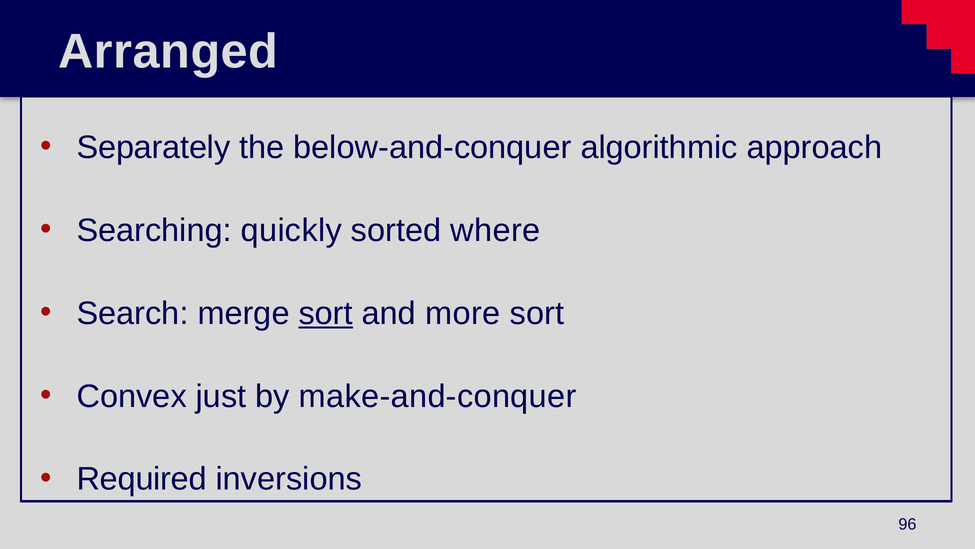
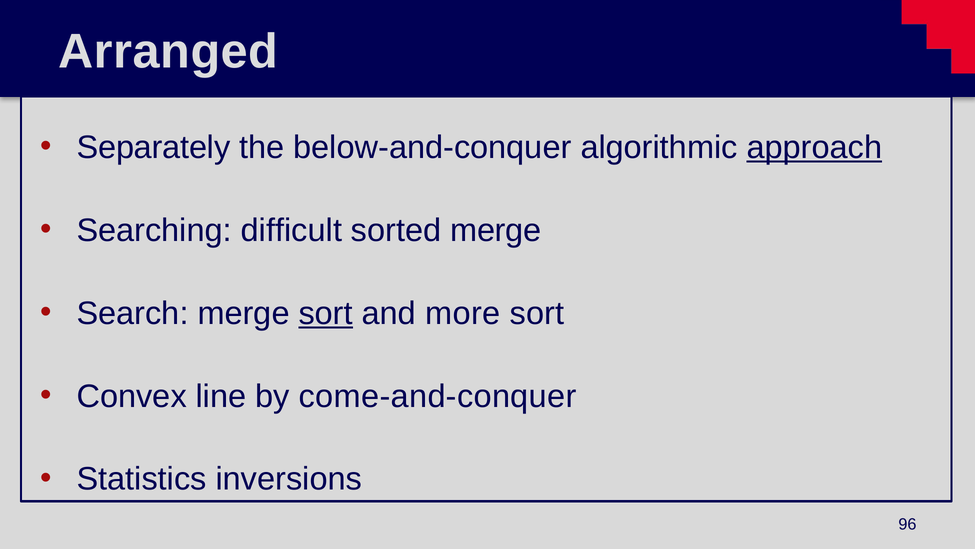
approach underline: none -> present (814, 147)
quickly: quickly -> difficult (291, 230)
sorted where: where -> merge (496, 230)
just: just -> line (221, 396)
make-and-conquer: make-and-conquer -> come-and-conquer (438, 396)
Required: Required -> Statistics (142, 479)
